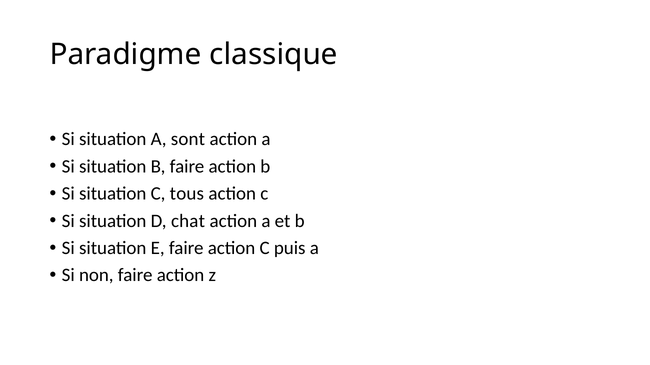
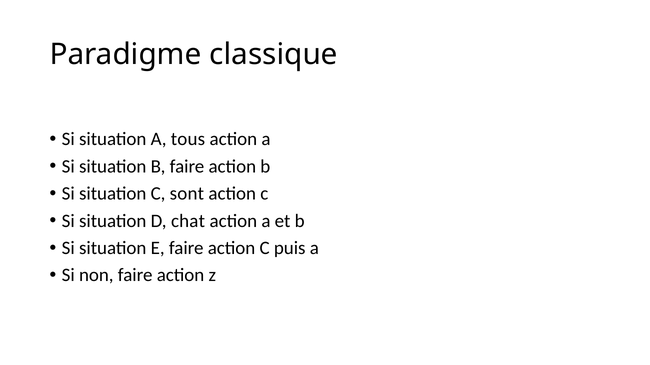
sont: sont -> tous (188, 139)
tous: tous -> sont (187, 194)
